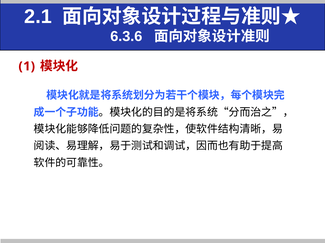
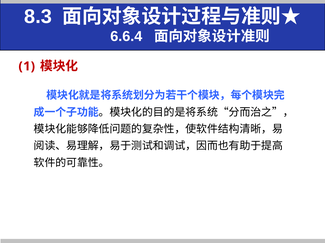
2.1: 2.1 -> 8.3 (38, 17)
6.3.6: 6.3.6 -> 6.6.4 (126, 36)
